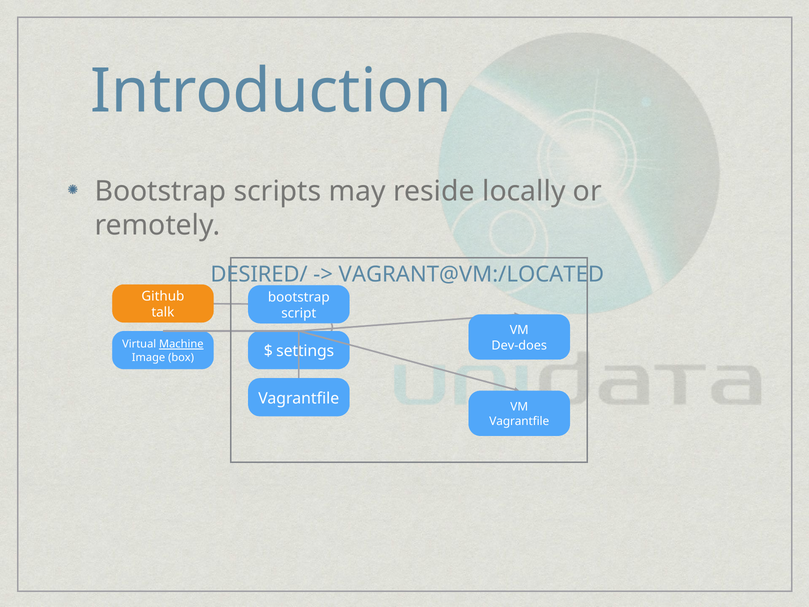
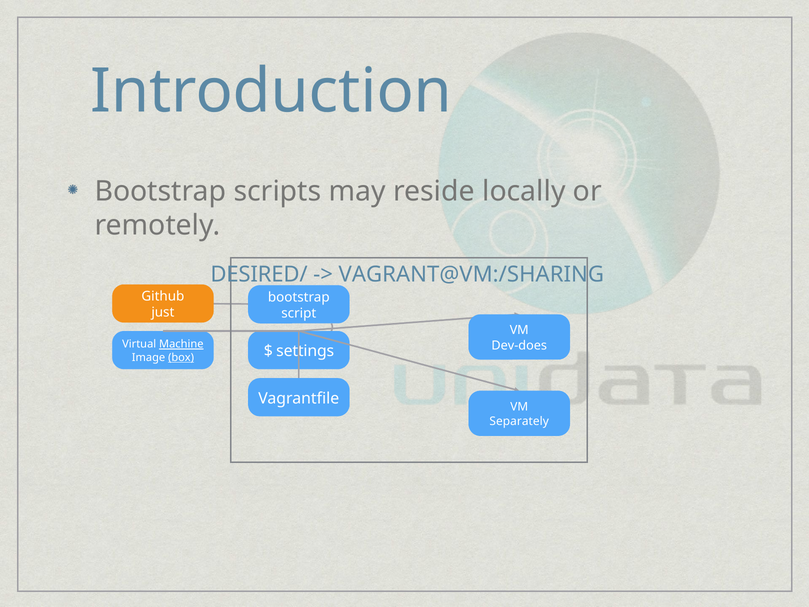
VAGRANT@VM:/LOCATED: VAGRANT@VM:/LOCATED -> VAGRANT@VM:/SHARING (471, 274)
talk: talk -> just (163, 312)
box underline: none -> present (181, 357)
Vagrantfile: Vagrantfile -> Separately (519, 421)
